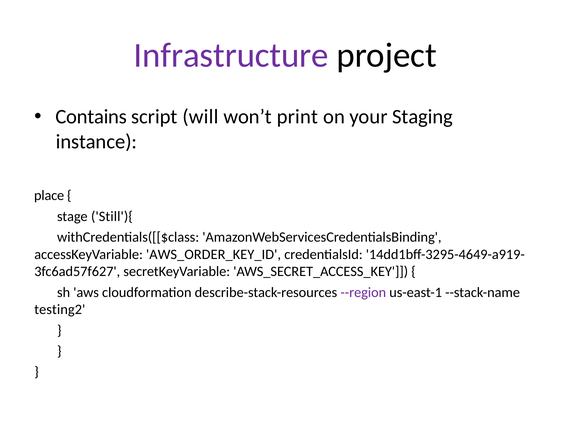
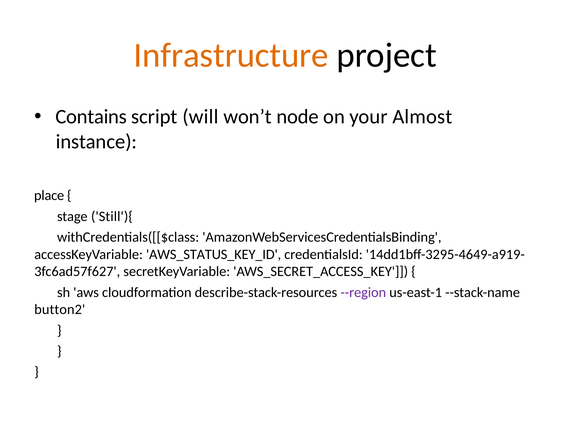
Infrastructure colour: purple -> orange (231, 55)
print: print -> node (298, 117)
Staging: Staging -> Almost (422, 117)
AWS_ORDER_KEY_ID: AWS_ORDER_KEY_ID -> AWS_STATUS_KEY_ID (214, 254)
testing2: testing2 -> button2 (60, 309)
